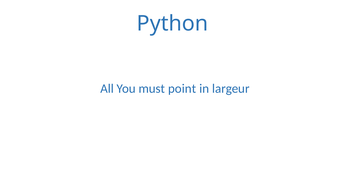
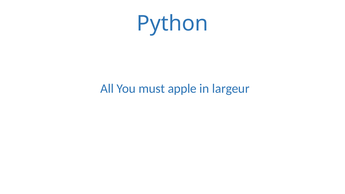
point: point -> apple (182, 89)
